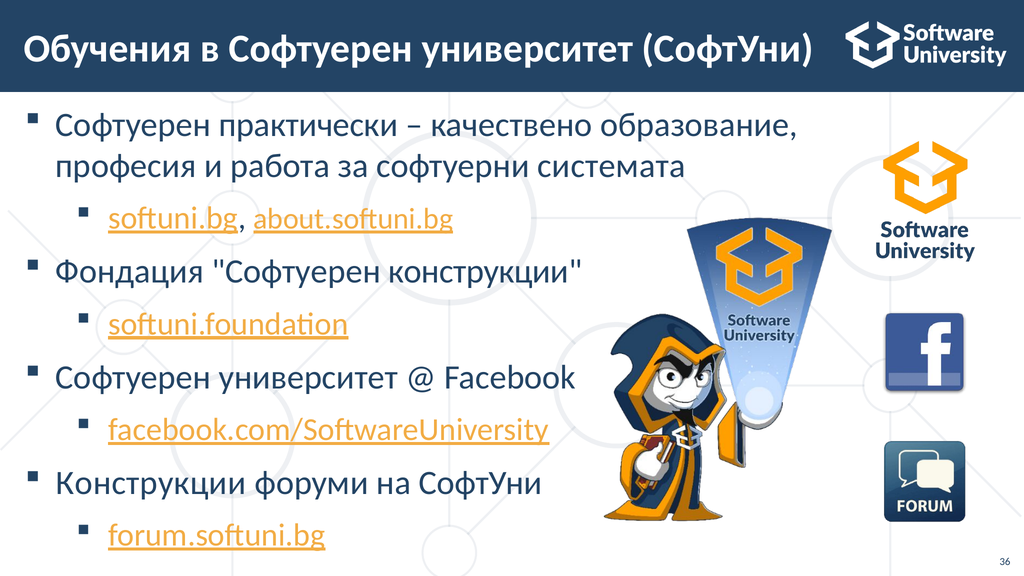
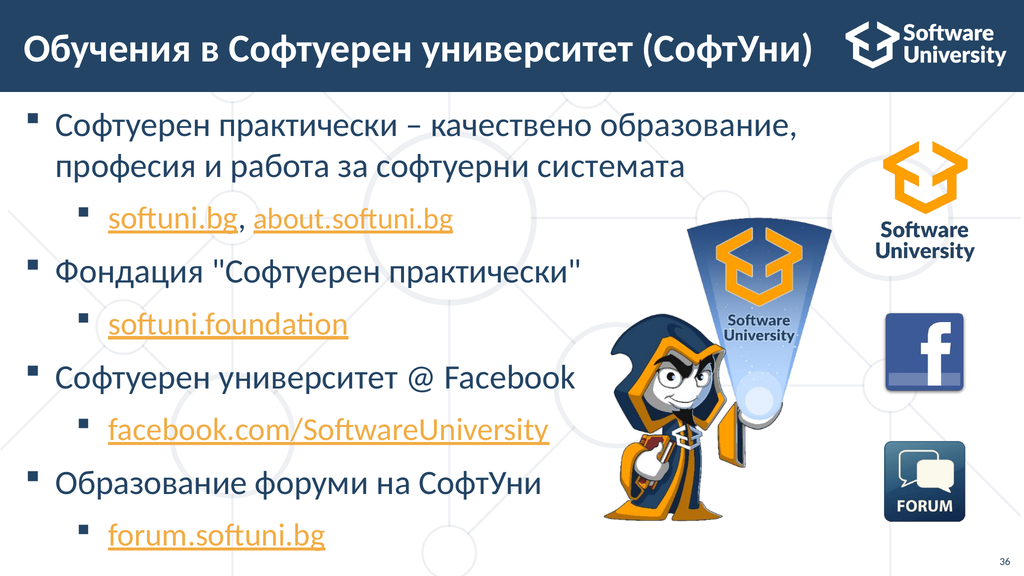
Фондация Софтуерен конструкции: конструкции -> практически (485, 272)
Конструкции: Конструкции -> Образование (151, 483)
